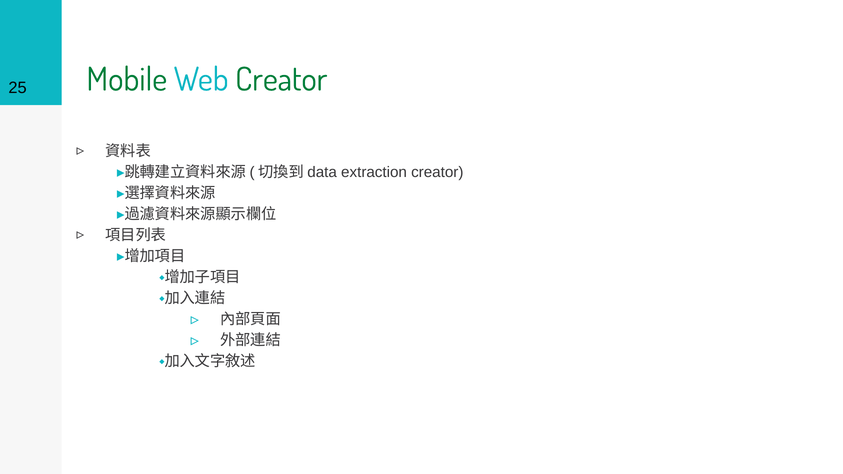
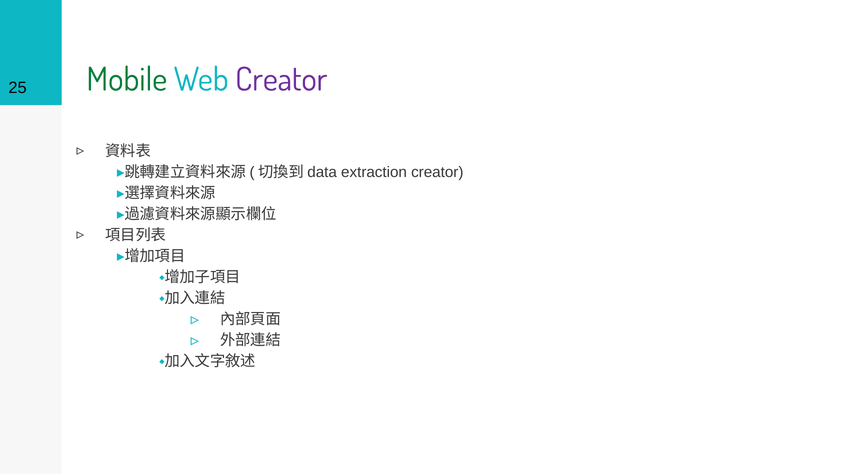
Creator colour: green -> purple (281, 80)
